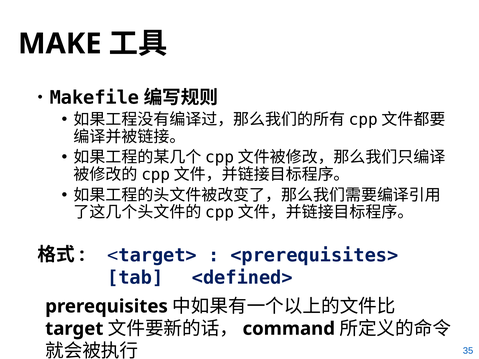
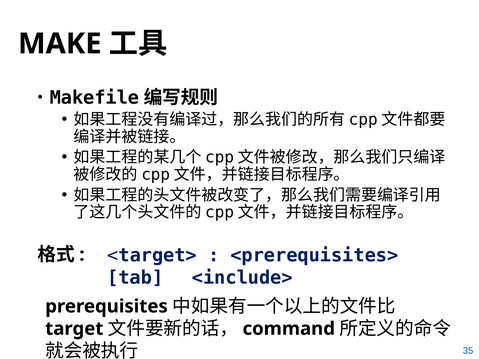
<defined>: <defined> -> <include> (242, 278)
